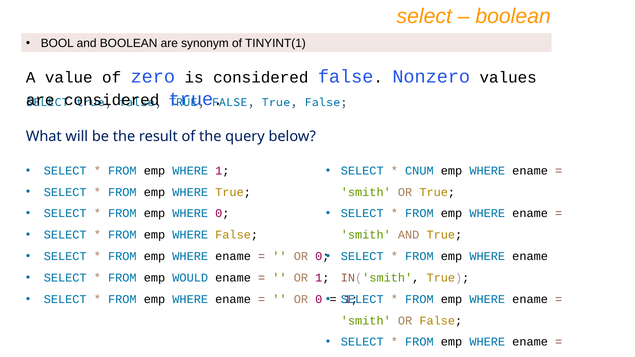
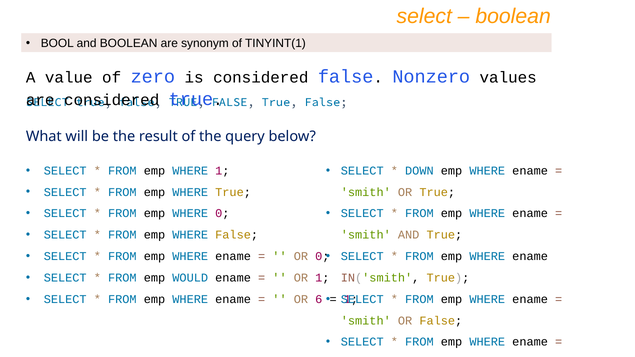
CNUM: CNUM -> DOWN (419, 171)
0: 0 -> 6 (319, 299)
